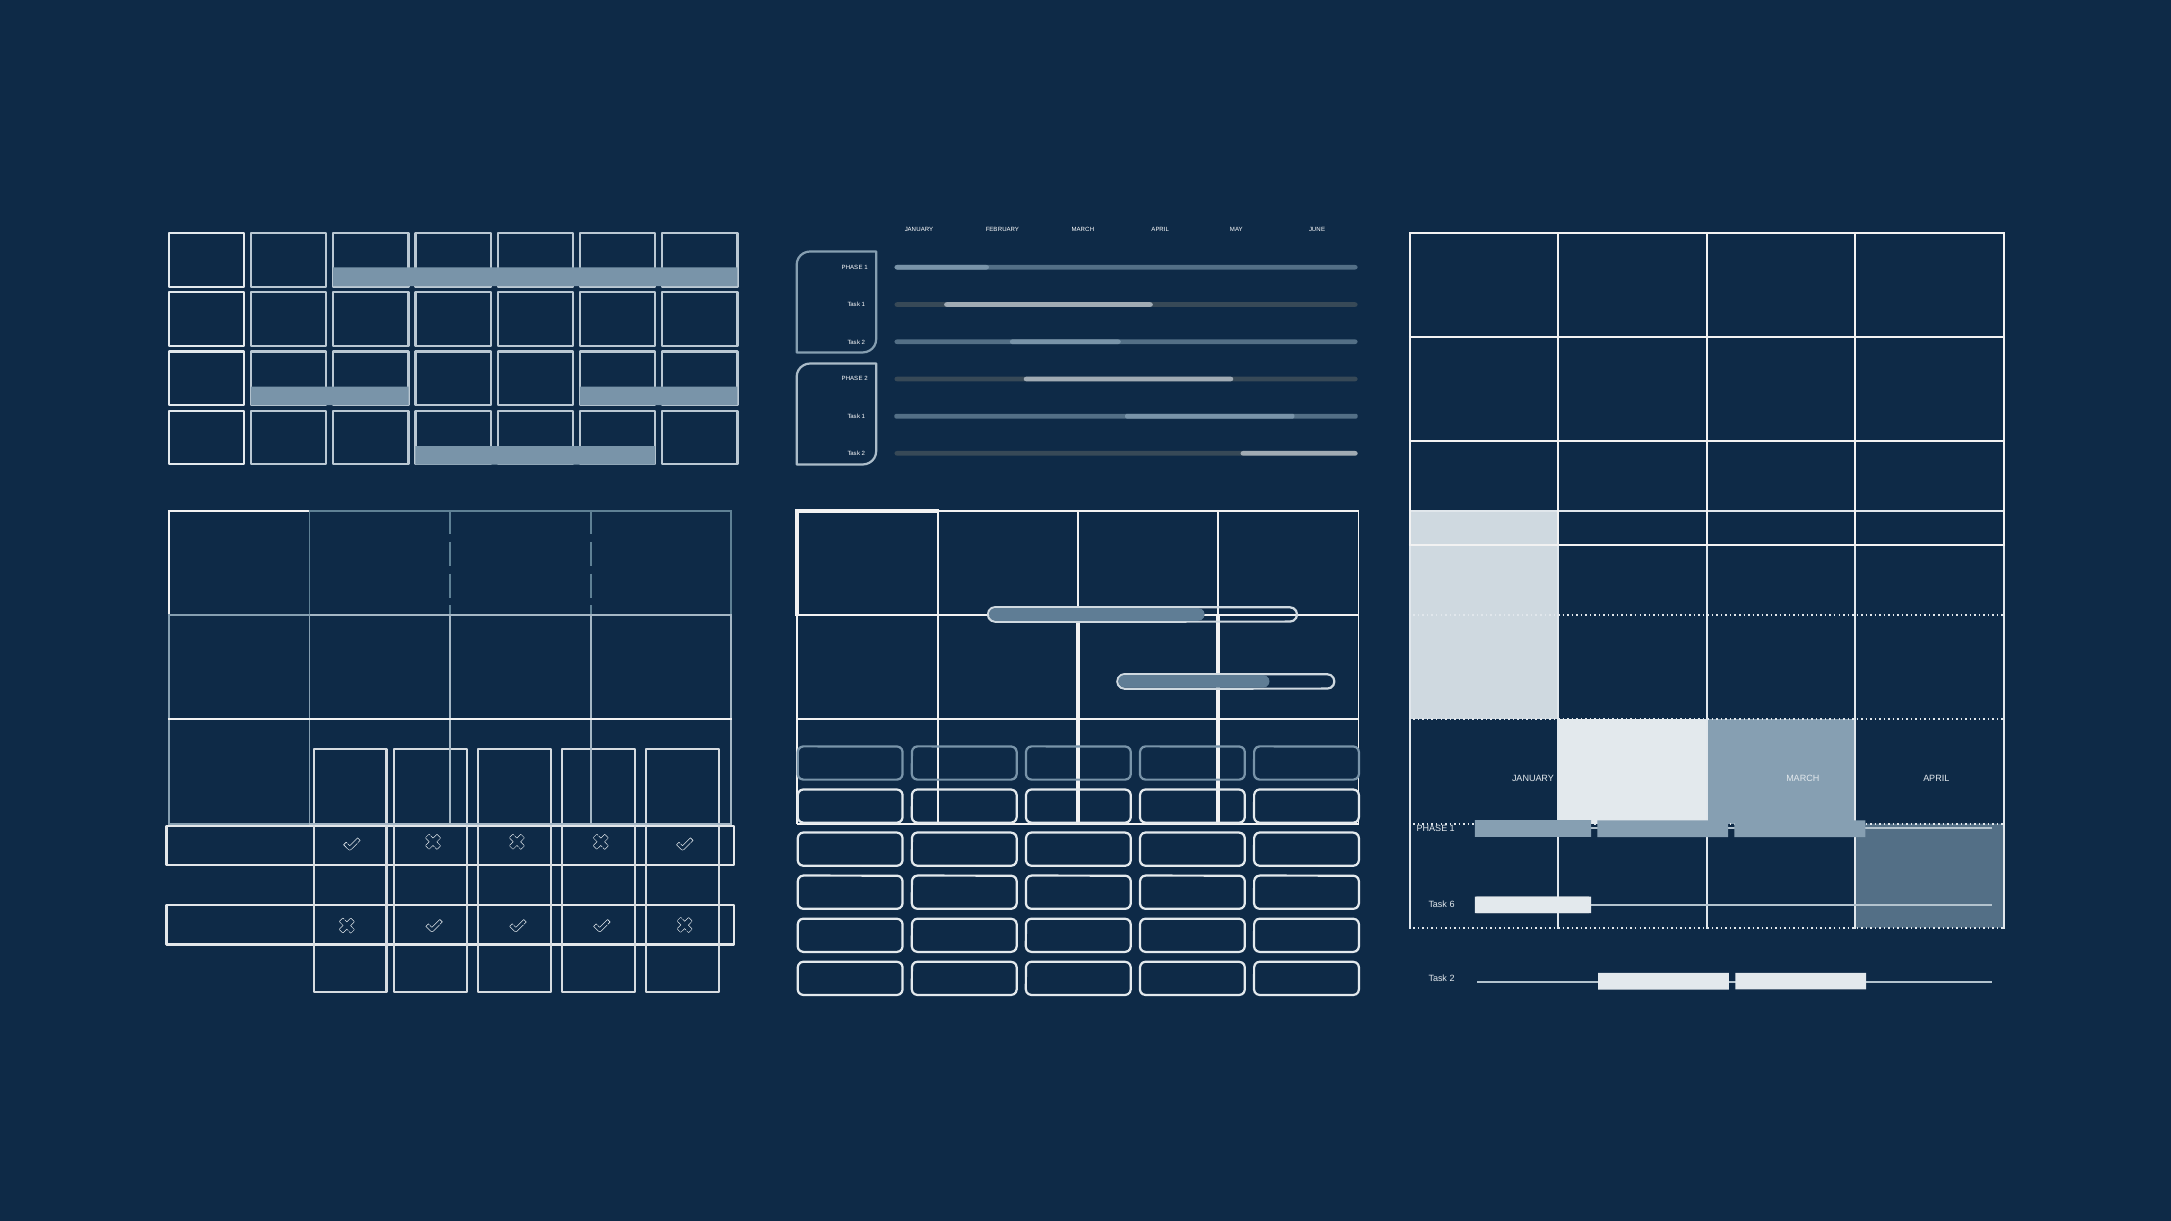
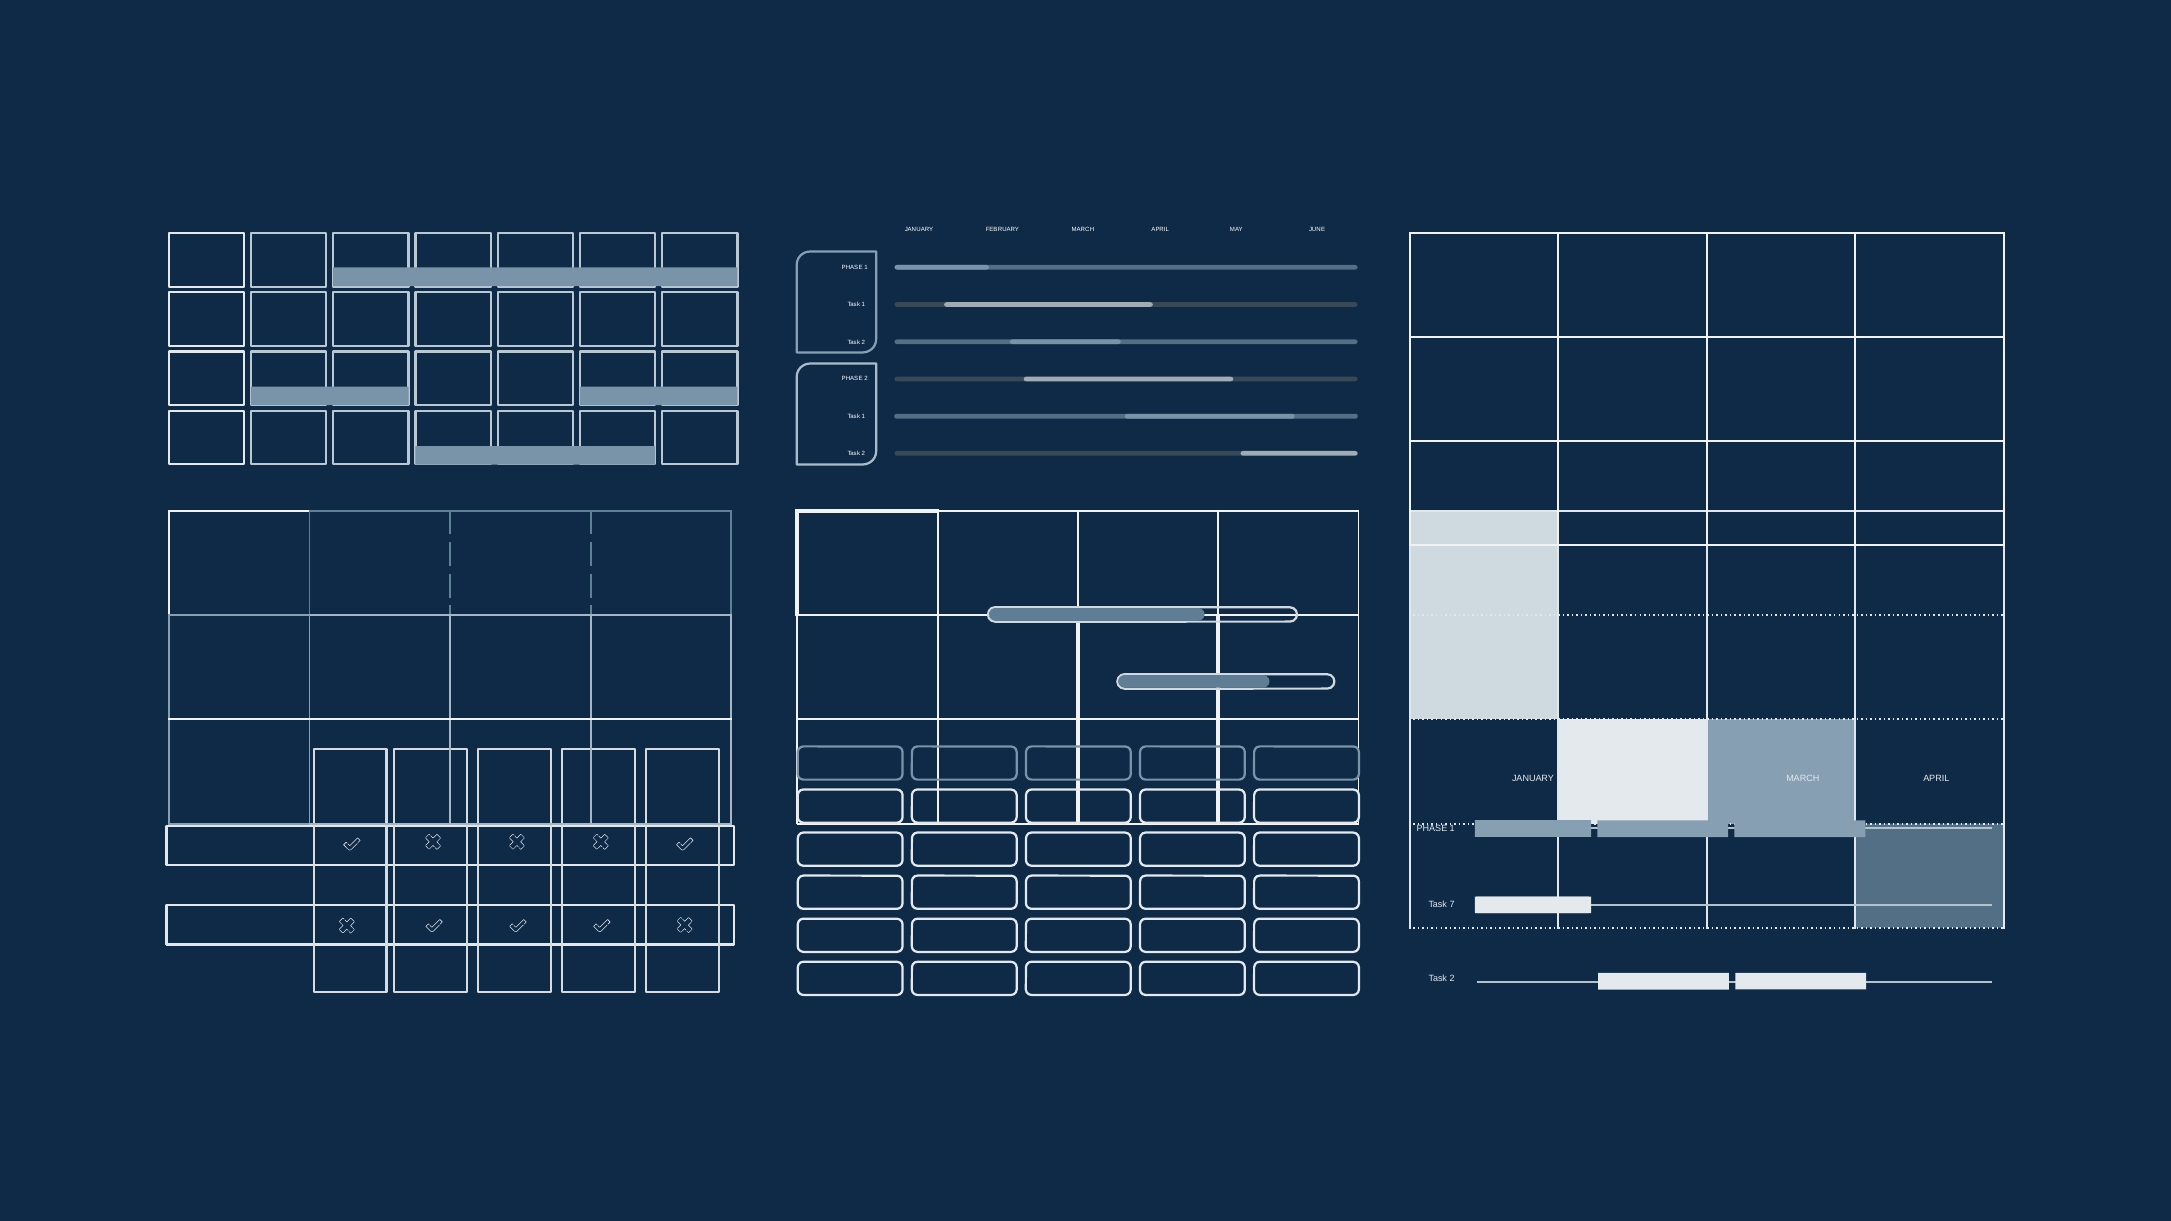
6: 6 -> 7 (1452, 904)
